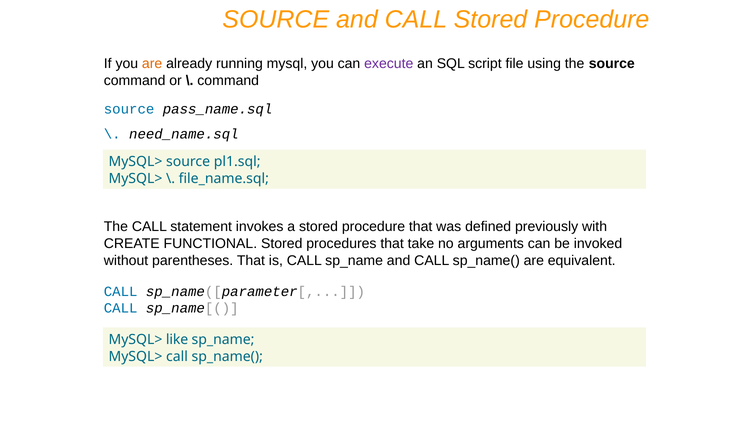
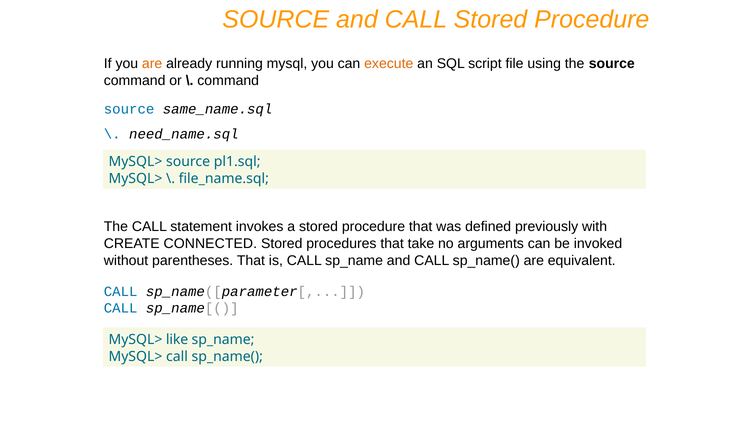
execute colour: purple -> orange (389, 64)
pass_name.sql: pass_name.sql -> same_name.sql (218, 109)
FUNCTIONAL: FUNCTIONAL -> CONNECTED (210, 244)
